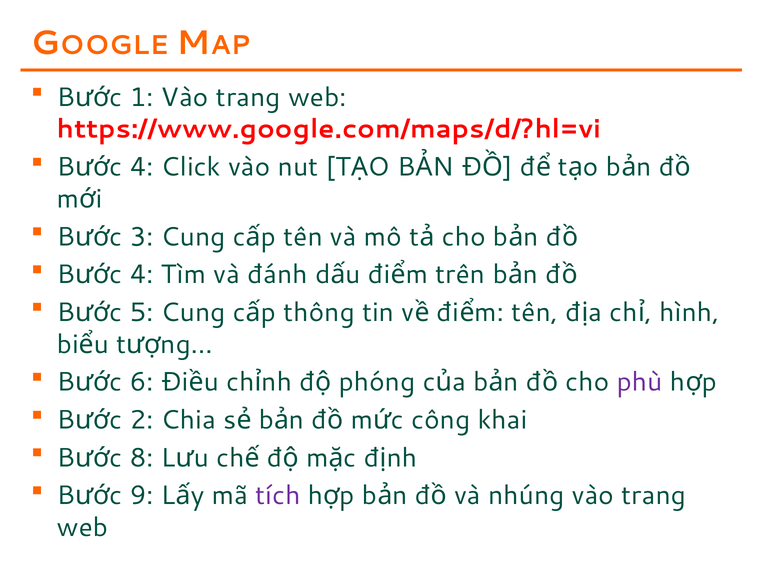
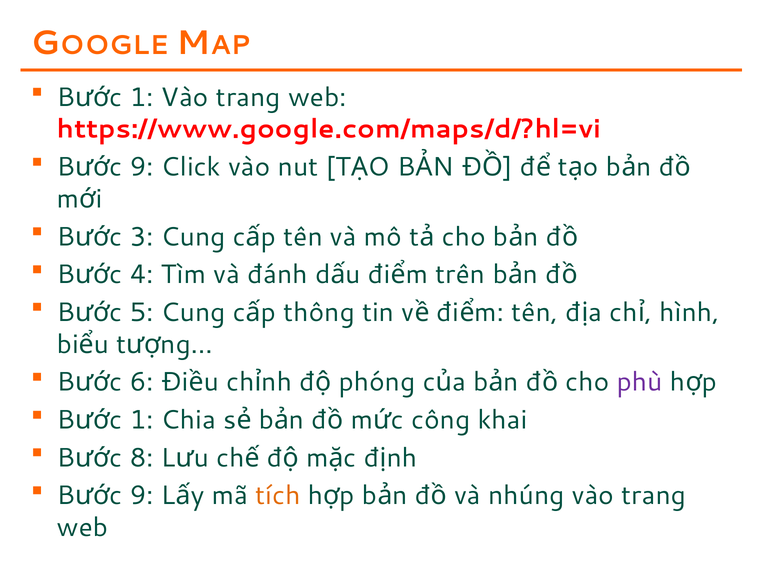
4: 4 -> 9 (142, 167)
2: 2 -> 1 (142, 420)
tích colour: purple -> orange (278, 496)
